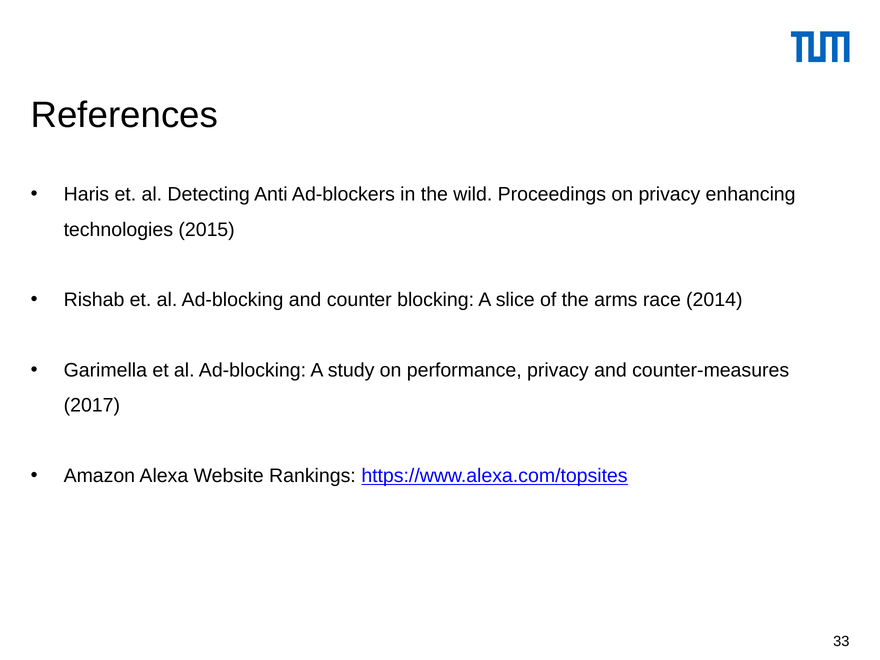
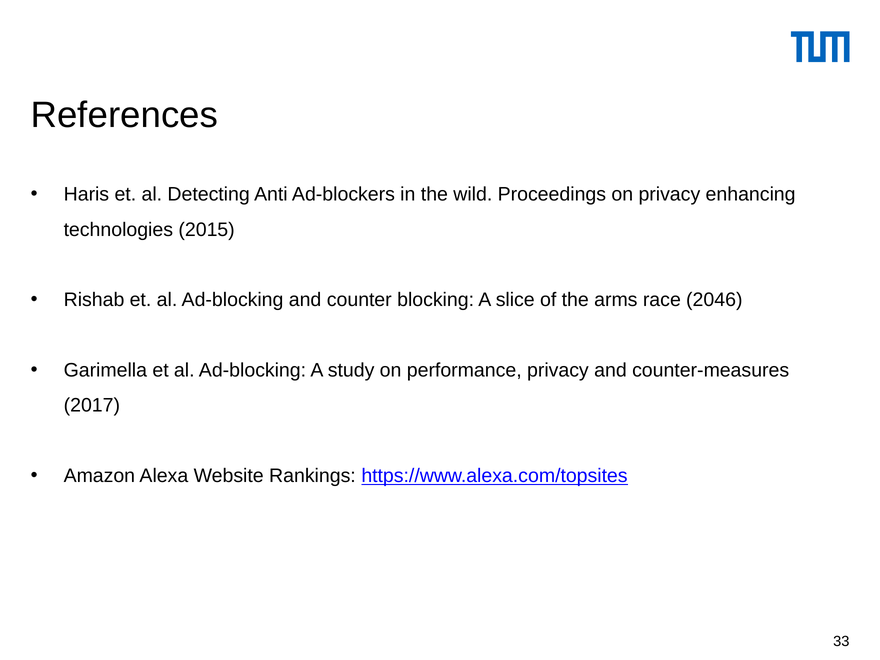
2014: 2014 -> 2046 (714, 300)
